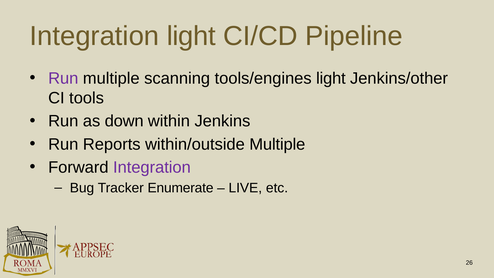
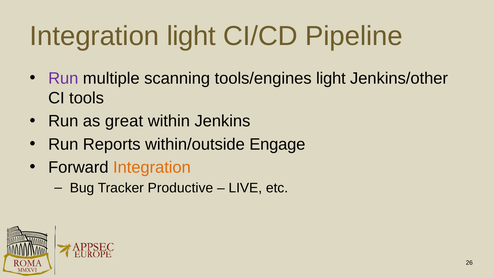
down: down -> great (124, 121)
within/outside Multiple: Multiple -> Engage (277, 144)
Integration colour: purple -> orange (152, 167)
Enumerate: Enumerate -> Productive (180, 188)
